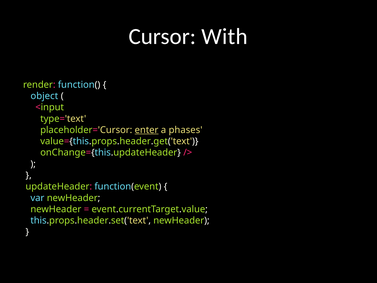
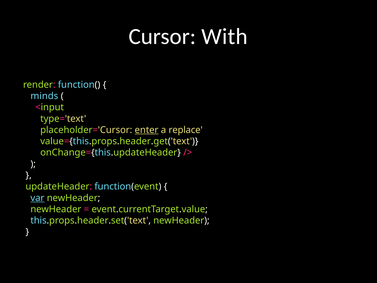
object: object -> minds (44, 96)
phases: phases -> replace (186, 130)
var underline: none -> present (37, 198)
